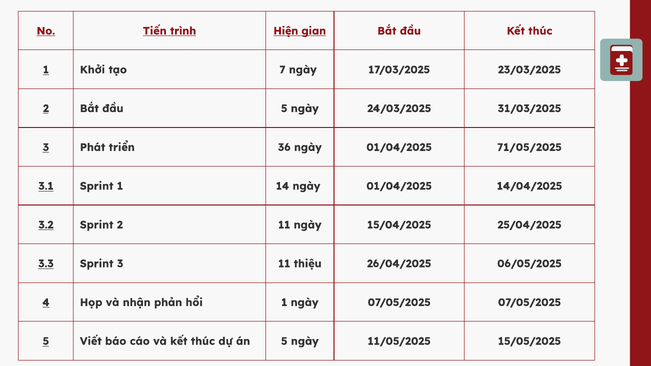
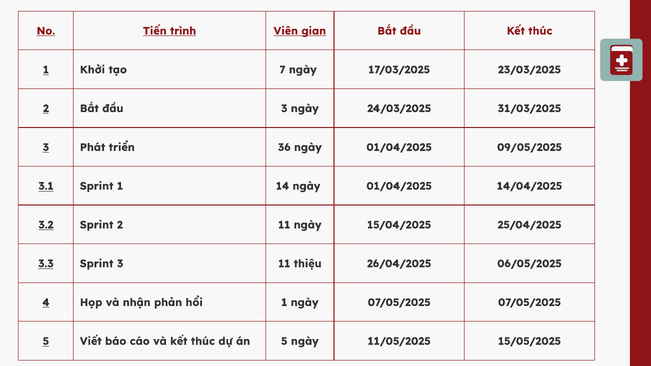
Hiện: Hiện -> Viên (286, 31)
đầu 5: 5 -> 3 (284, 109)
71/05/2025: 71/05/2025 -> 09/05/2025 (530, 147)
